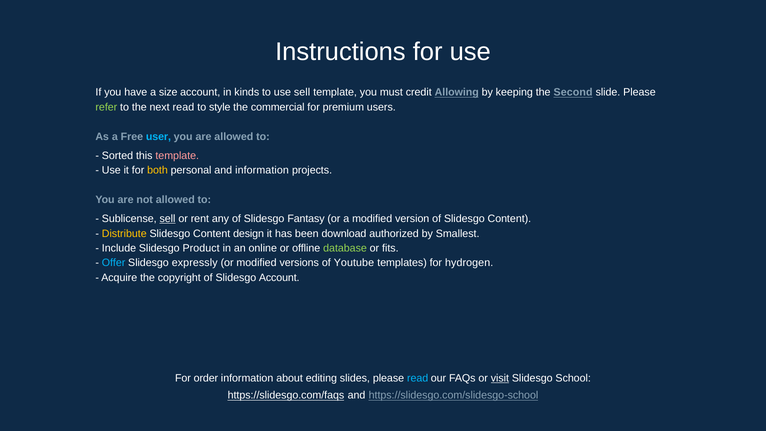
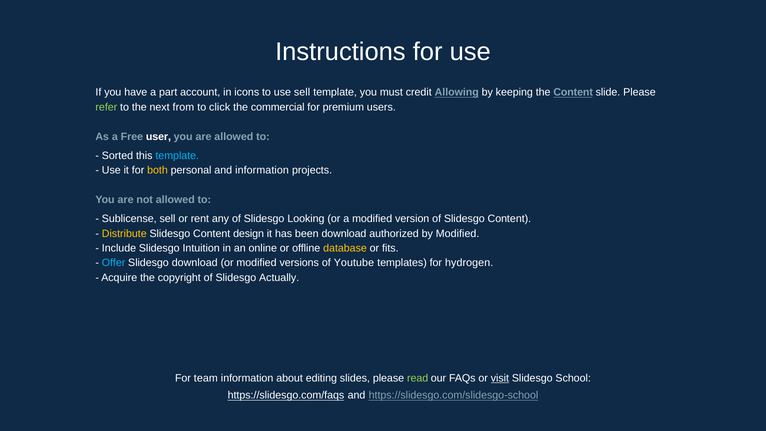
size: size -> part (168, 92)
kinds: kinds -> icons (247, 92)
the Second: Second -> Content (573, 92)
next read: read -> from (183, 107)
style: style -> click (220, 107)
user colour: light blue -> white (158, 137)
template colour: pink -> light blue (177, 156)
sell underline: present -> none (167, 219)
Fantasy: Fantasy -> Looking (306, 219)
by Smallest: Smallest -> Modified (458, 233)
Product: Product -> Intuition (201, 248)
database colour: light green -> yellow (345, 248)
Slidesgo expressly: expressly -> download (195, 263)
Slidesgo Account: Account -> Actually (279, 277)
order: order -> team (206, 378)
read colour: light blue -> light green (418, 378)
